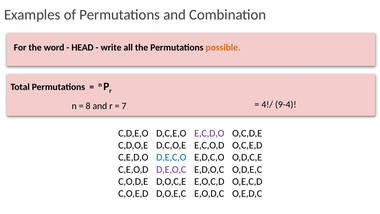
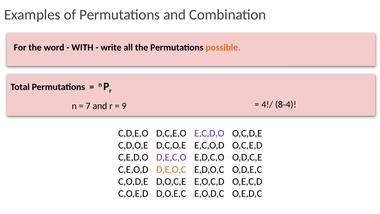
HEAD: HEAD -> WITH (82, 47)
9-4: 9-4 -> 8-4 (286, 104)
8: 8 -> 7 (88, 106)
7: 7 -> 9 (124, 106)
D,E,C,O colour: blue -> purple (171, 157)
D,E,O,C colour: purple -> orange (171, 169)
